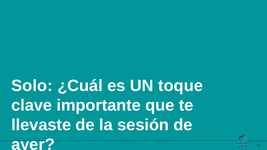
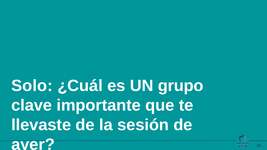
toque: toque -> grupo (181, 86)
